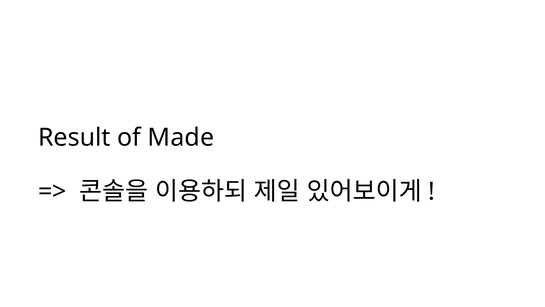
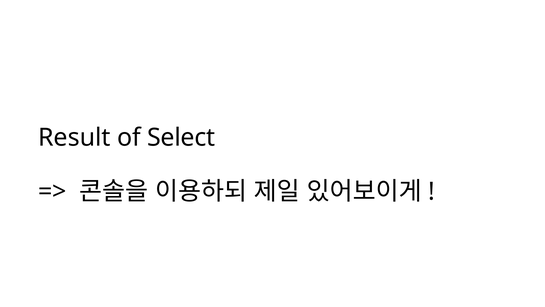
Made: Made -> Select (181, 138)
